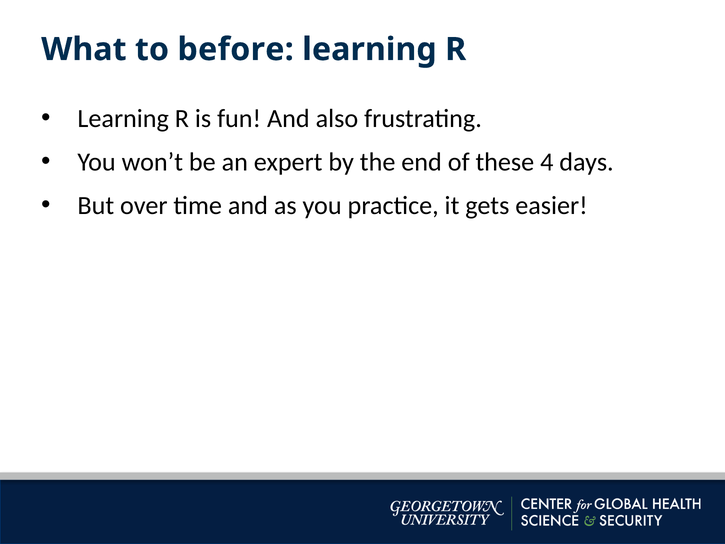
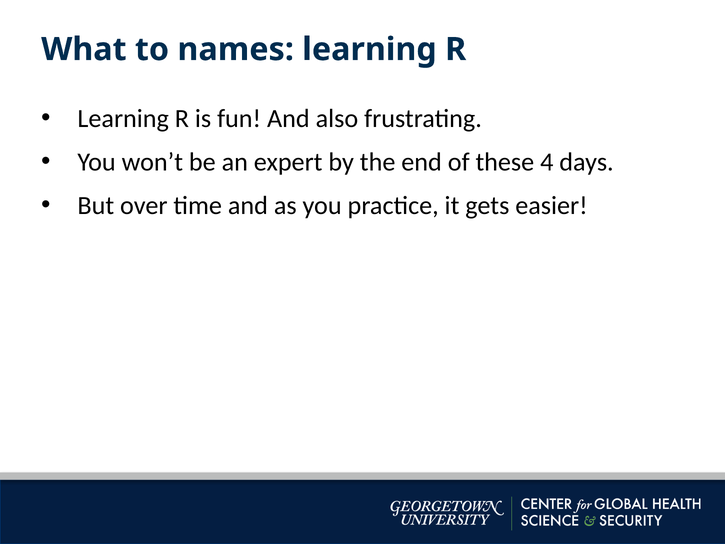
before: before -> names (236, 49)
